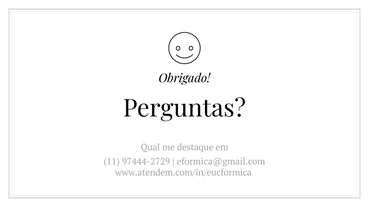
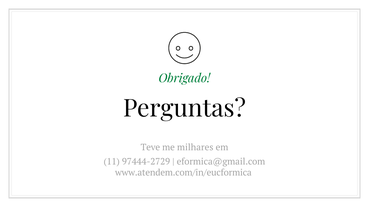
Obrigado colour: black -> green (184, 79)
Qual: Qual -> Teve (150, 148)
destaque: destaque -> milhares (195, 148)
